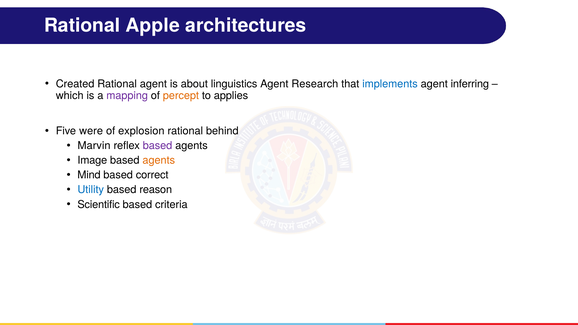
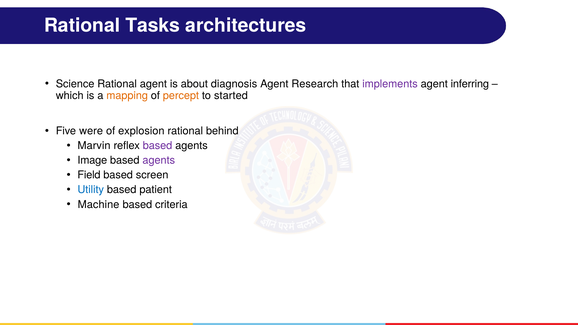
Apple: Apple -> Tasks (153, 26)
Created: Created -> Science (75, 84)
linguistics: linguistics -> diagnosis (234, 84)
implements colour: blue -> purple (390, 84)
mapping colour: purple -> orange (127, 96)
applies: applies -> started (231, 96)
agents colour: orange -> purple (159, 160)
Mind: Mind -> Field (89, 175)
correct: correct -> screen (152, 175)
reason: reason -> patient (156, 190)
Scientific: Scientific -> Machine (99, 205)
